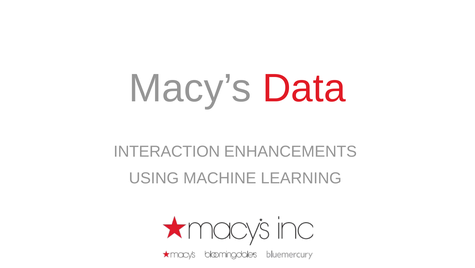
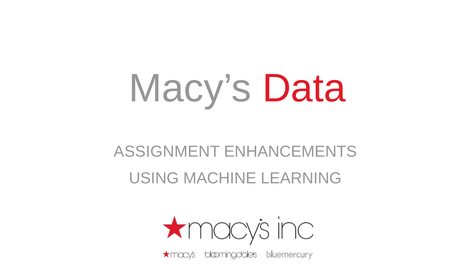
INTERACTION: INTERACTION -> ASSIGNMENT (167, 151)
